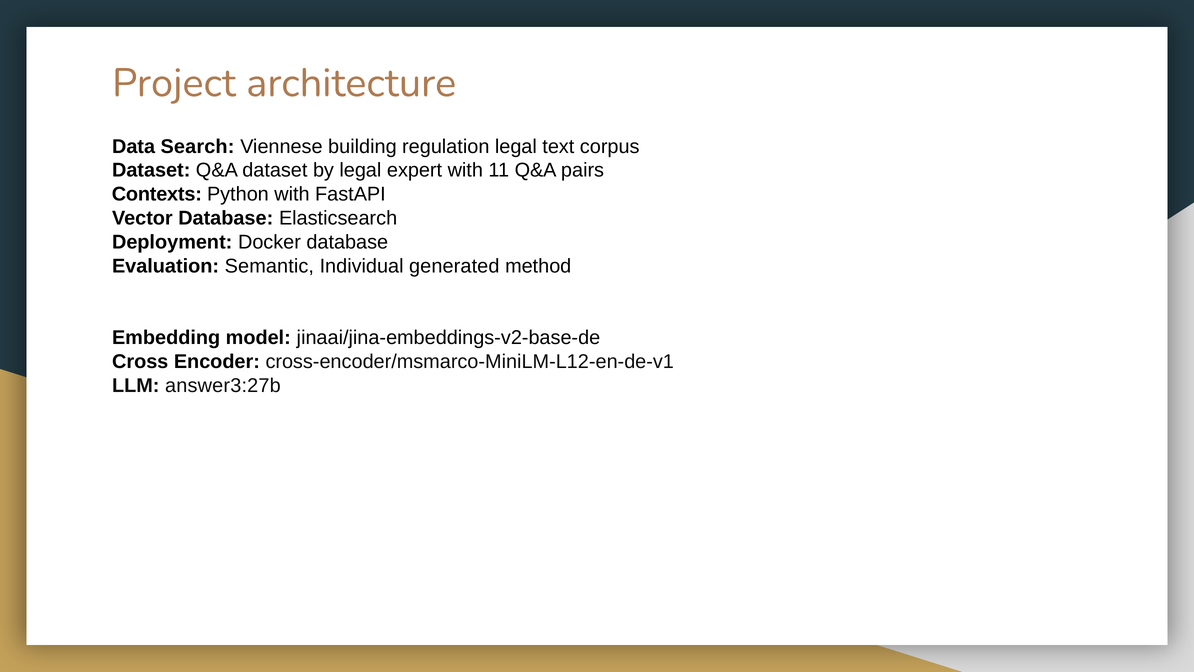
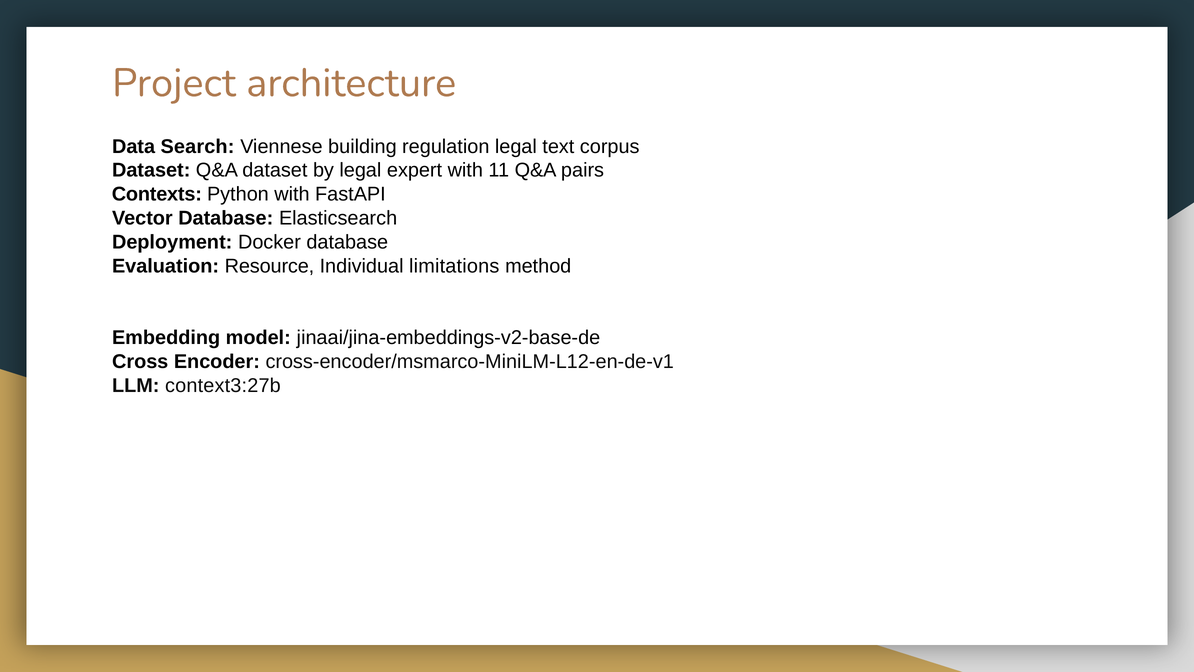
Semantic: Semantic -> Resource (269, 266)
generated: generated -> limitations (454, 266)
answer3:27b: answer3:27b -> context3:27b (223, 385)
